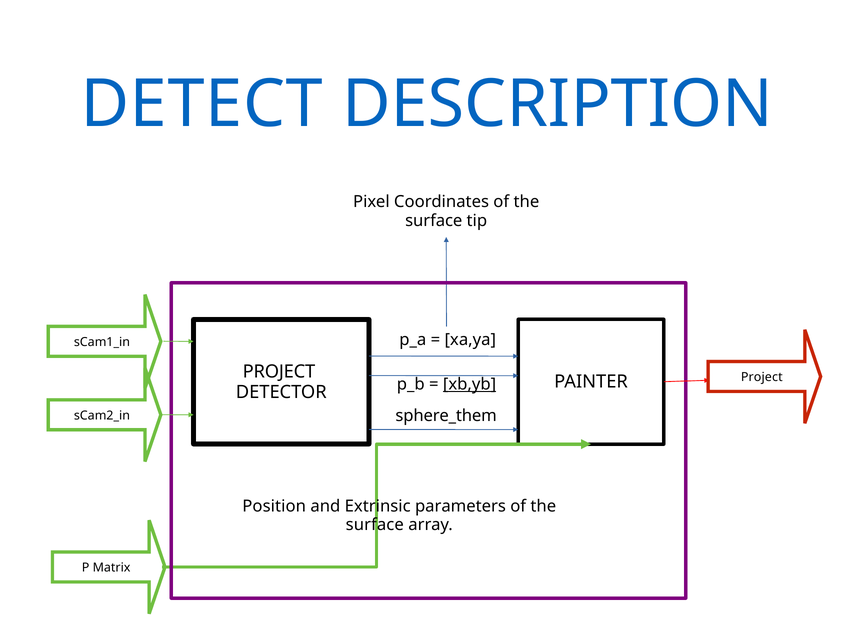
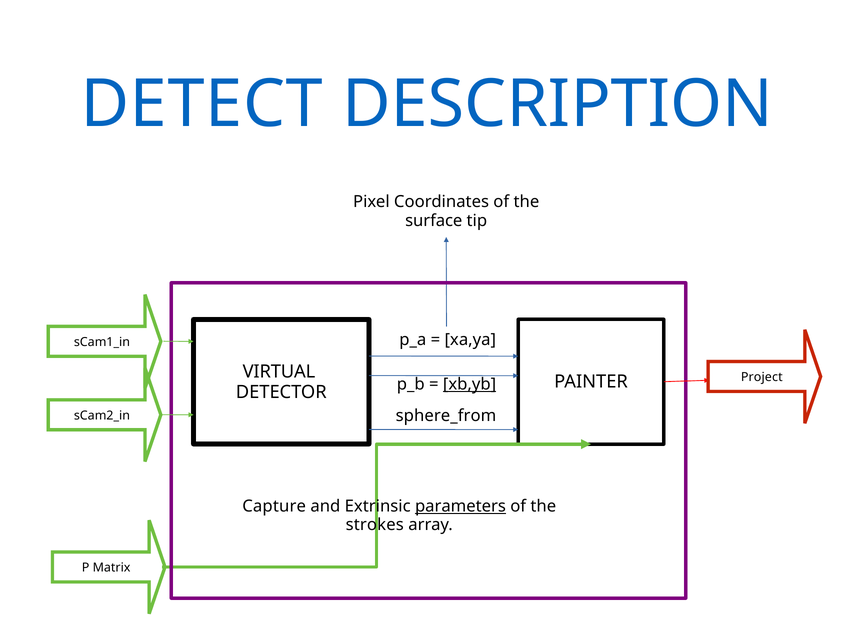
PROJECT: PROJECT -> VIRTUAL (279, 372)
sphere_them: sphere_them -> sphere_from (446, 416)
Position: Position -> Capture (274, 507)
parameters underline: none -> present (460, 507)
surface: surface -> strokes (375, 525)
